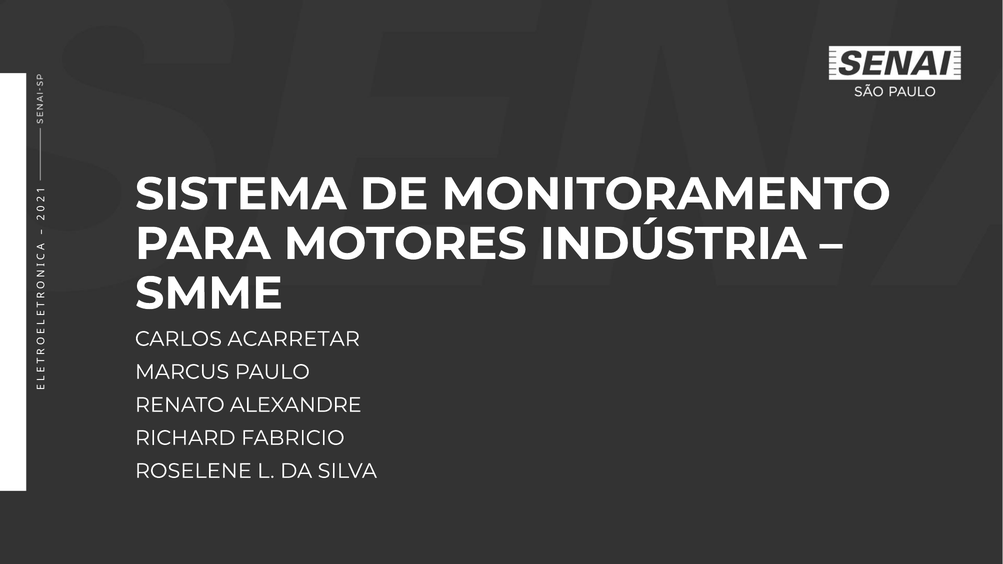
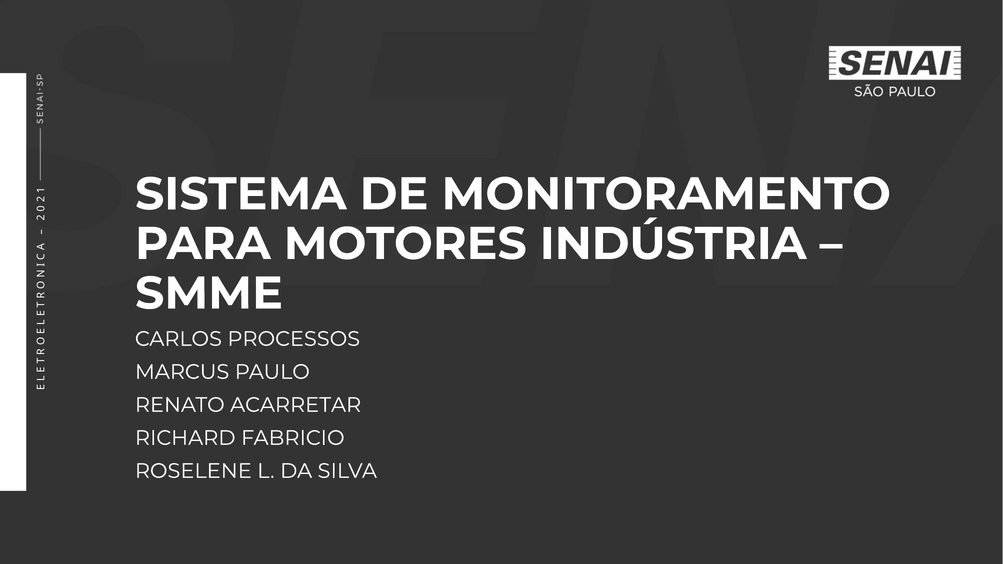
ACARRETAR: ACARRETAR -> PROCESSOS (294, 339)
ALEXANDRE: ALEXANDRE -> ACARRETAR (296, 405)
